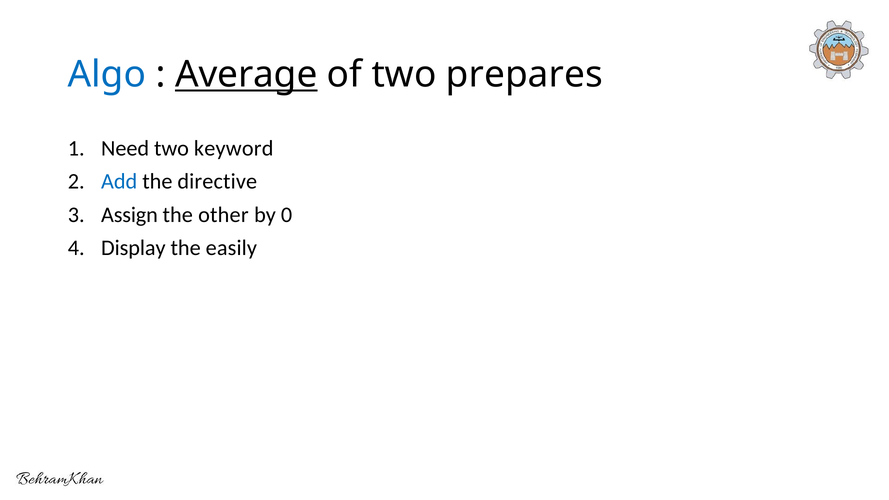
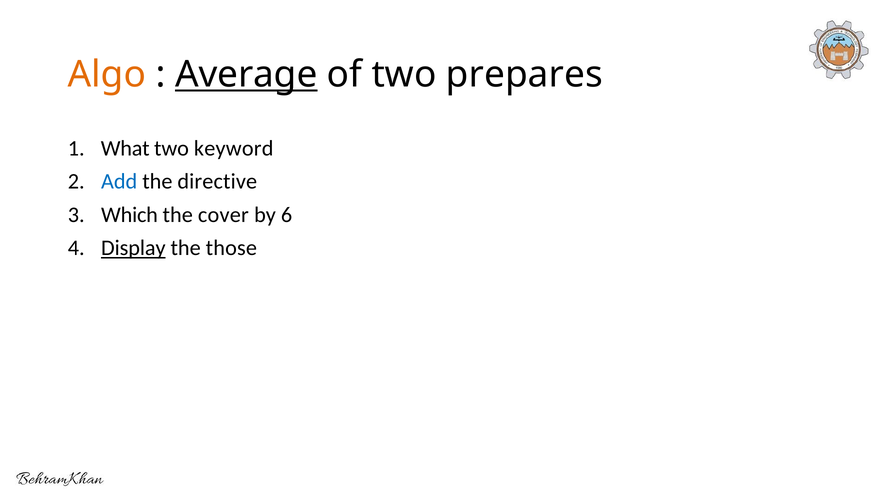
Algo colour: blue -> orange (107, 75)
Need: Need -> What (125, 148)
Assign: Assign -> Which (129, 215)
other: other -> cover (223, 215)
0: 0 -> 6 (287, 215)
Display underline: none -> present (133, 248)
easily: easily -> those (231, 248)
